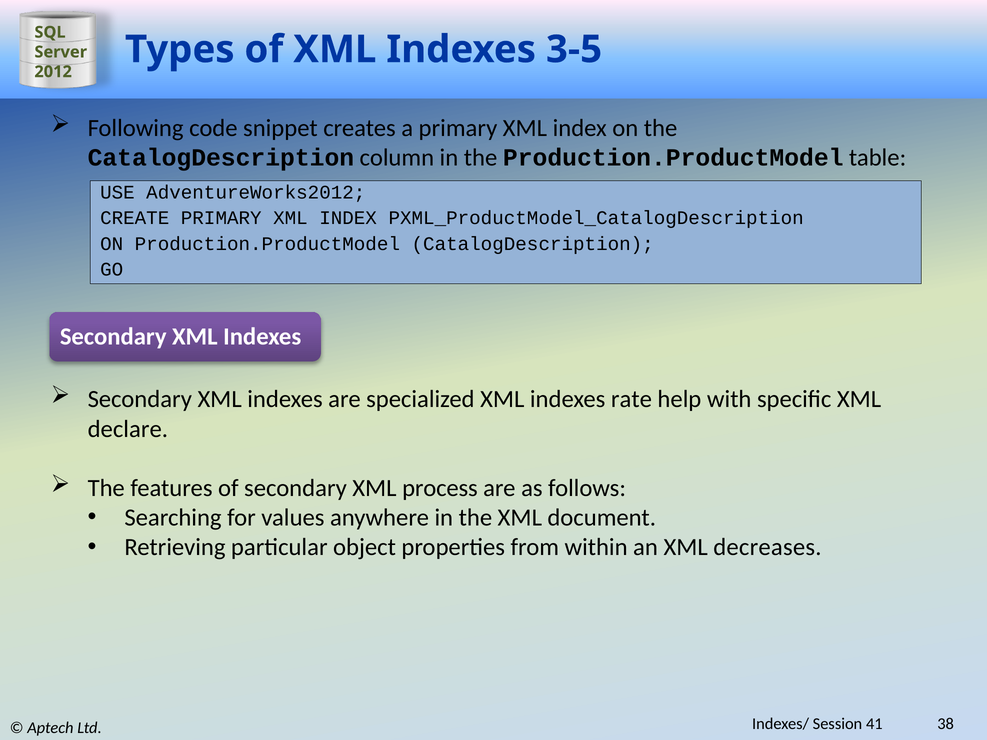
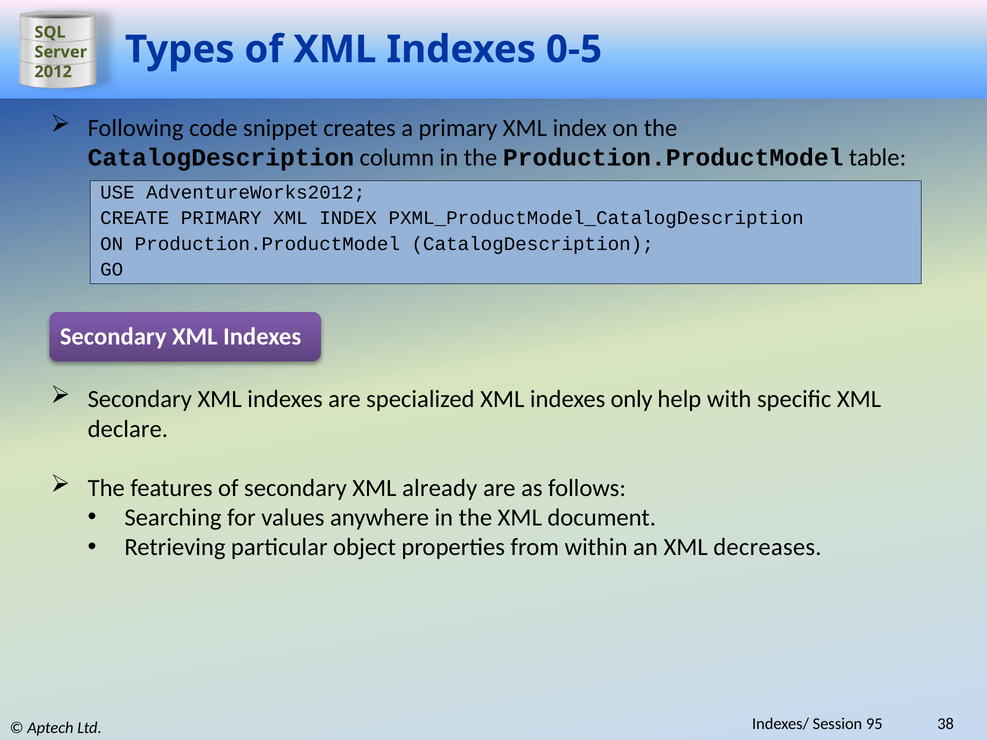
3-5: 3-5 -> 0-5 (574, 50)
rate: rate -> only (632, 399)
process: process -> already (440, 488)
41: 41 -> 95 (874, 724)
